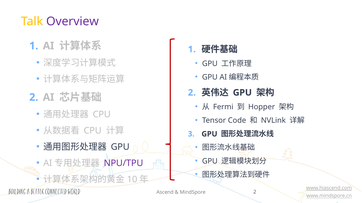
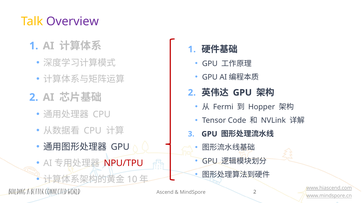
NPU/TPU colour: purple -> red (123, 163)
